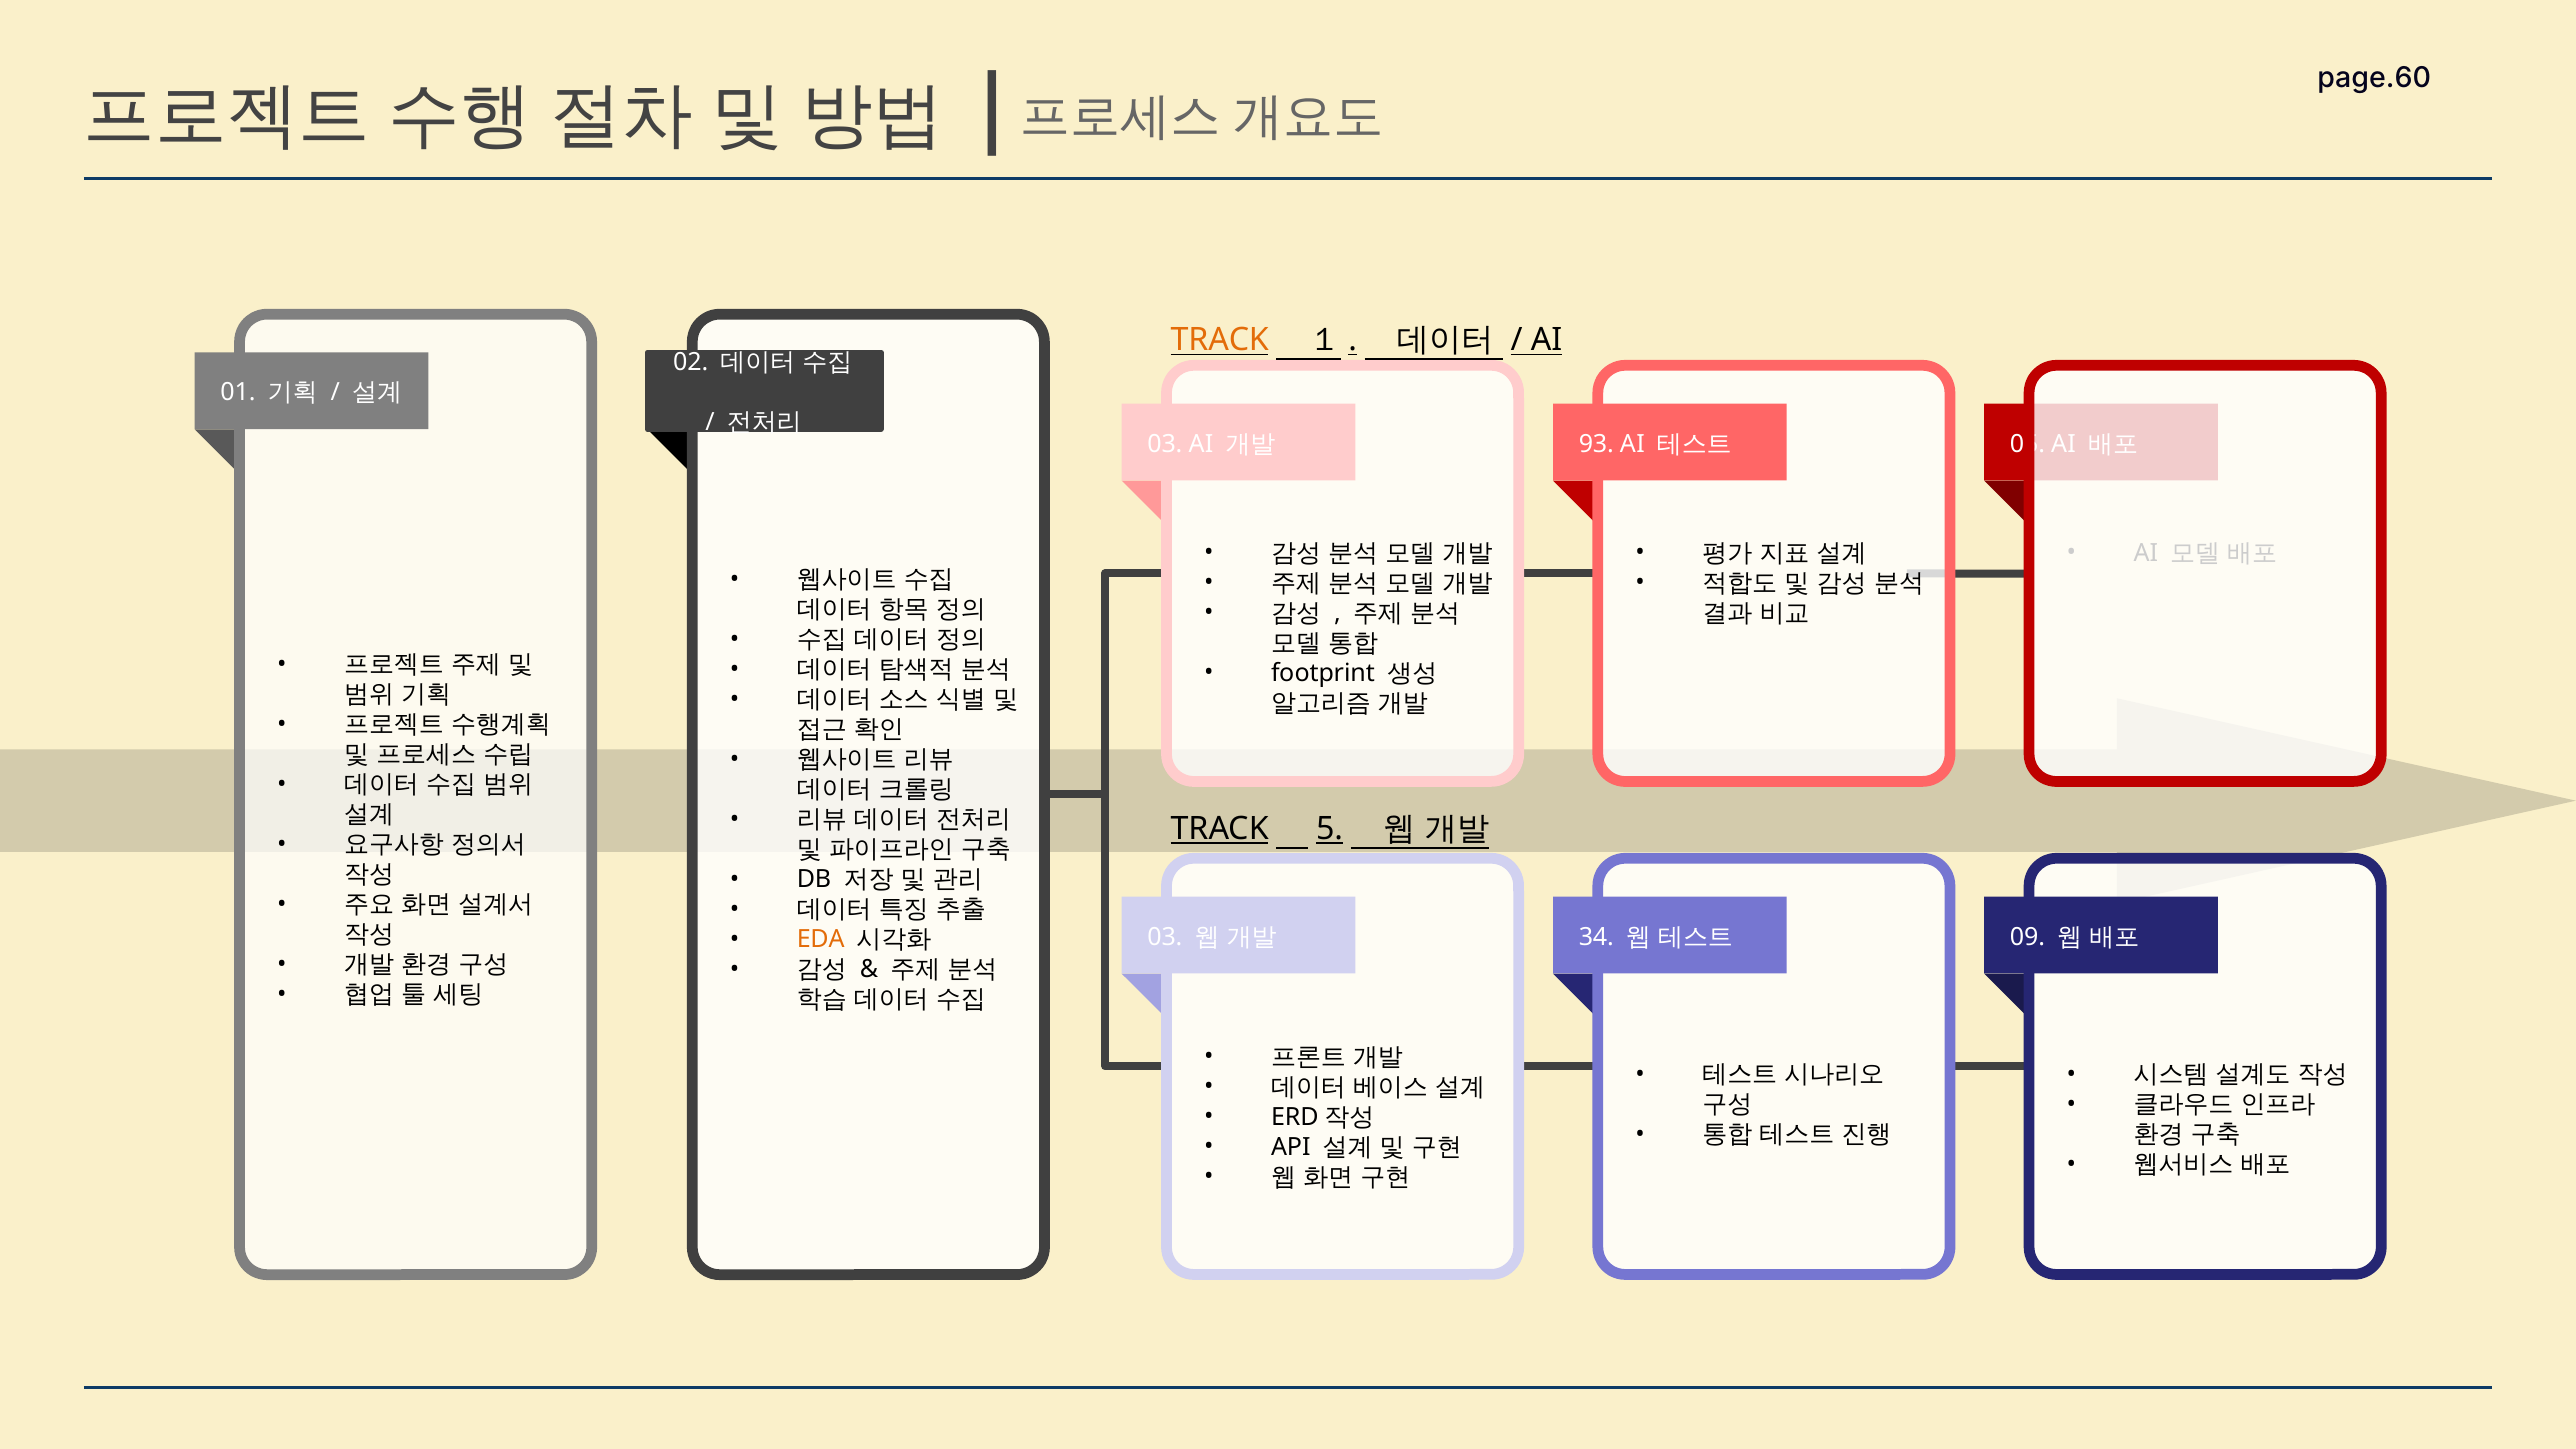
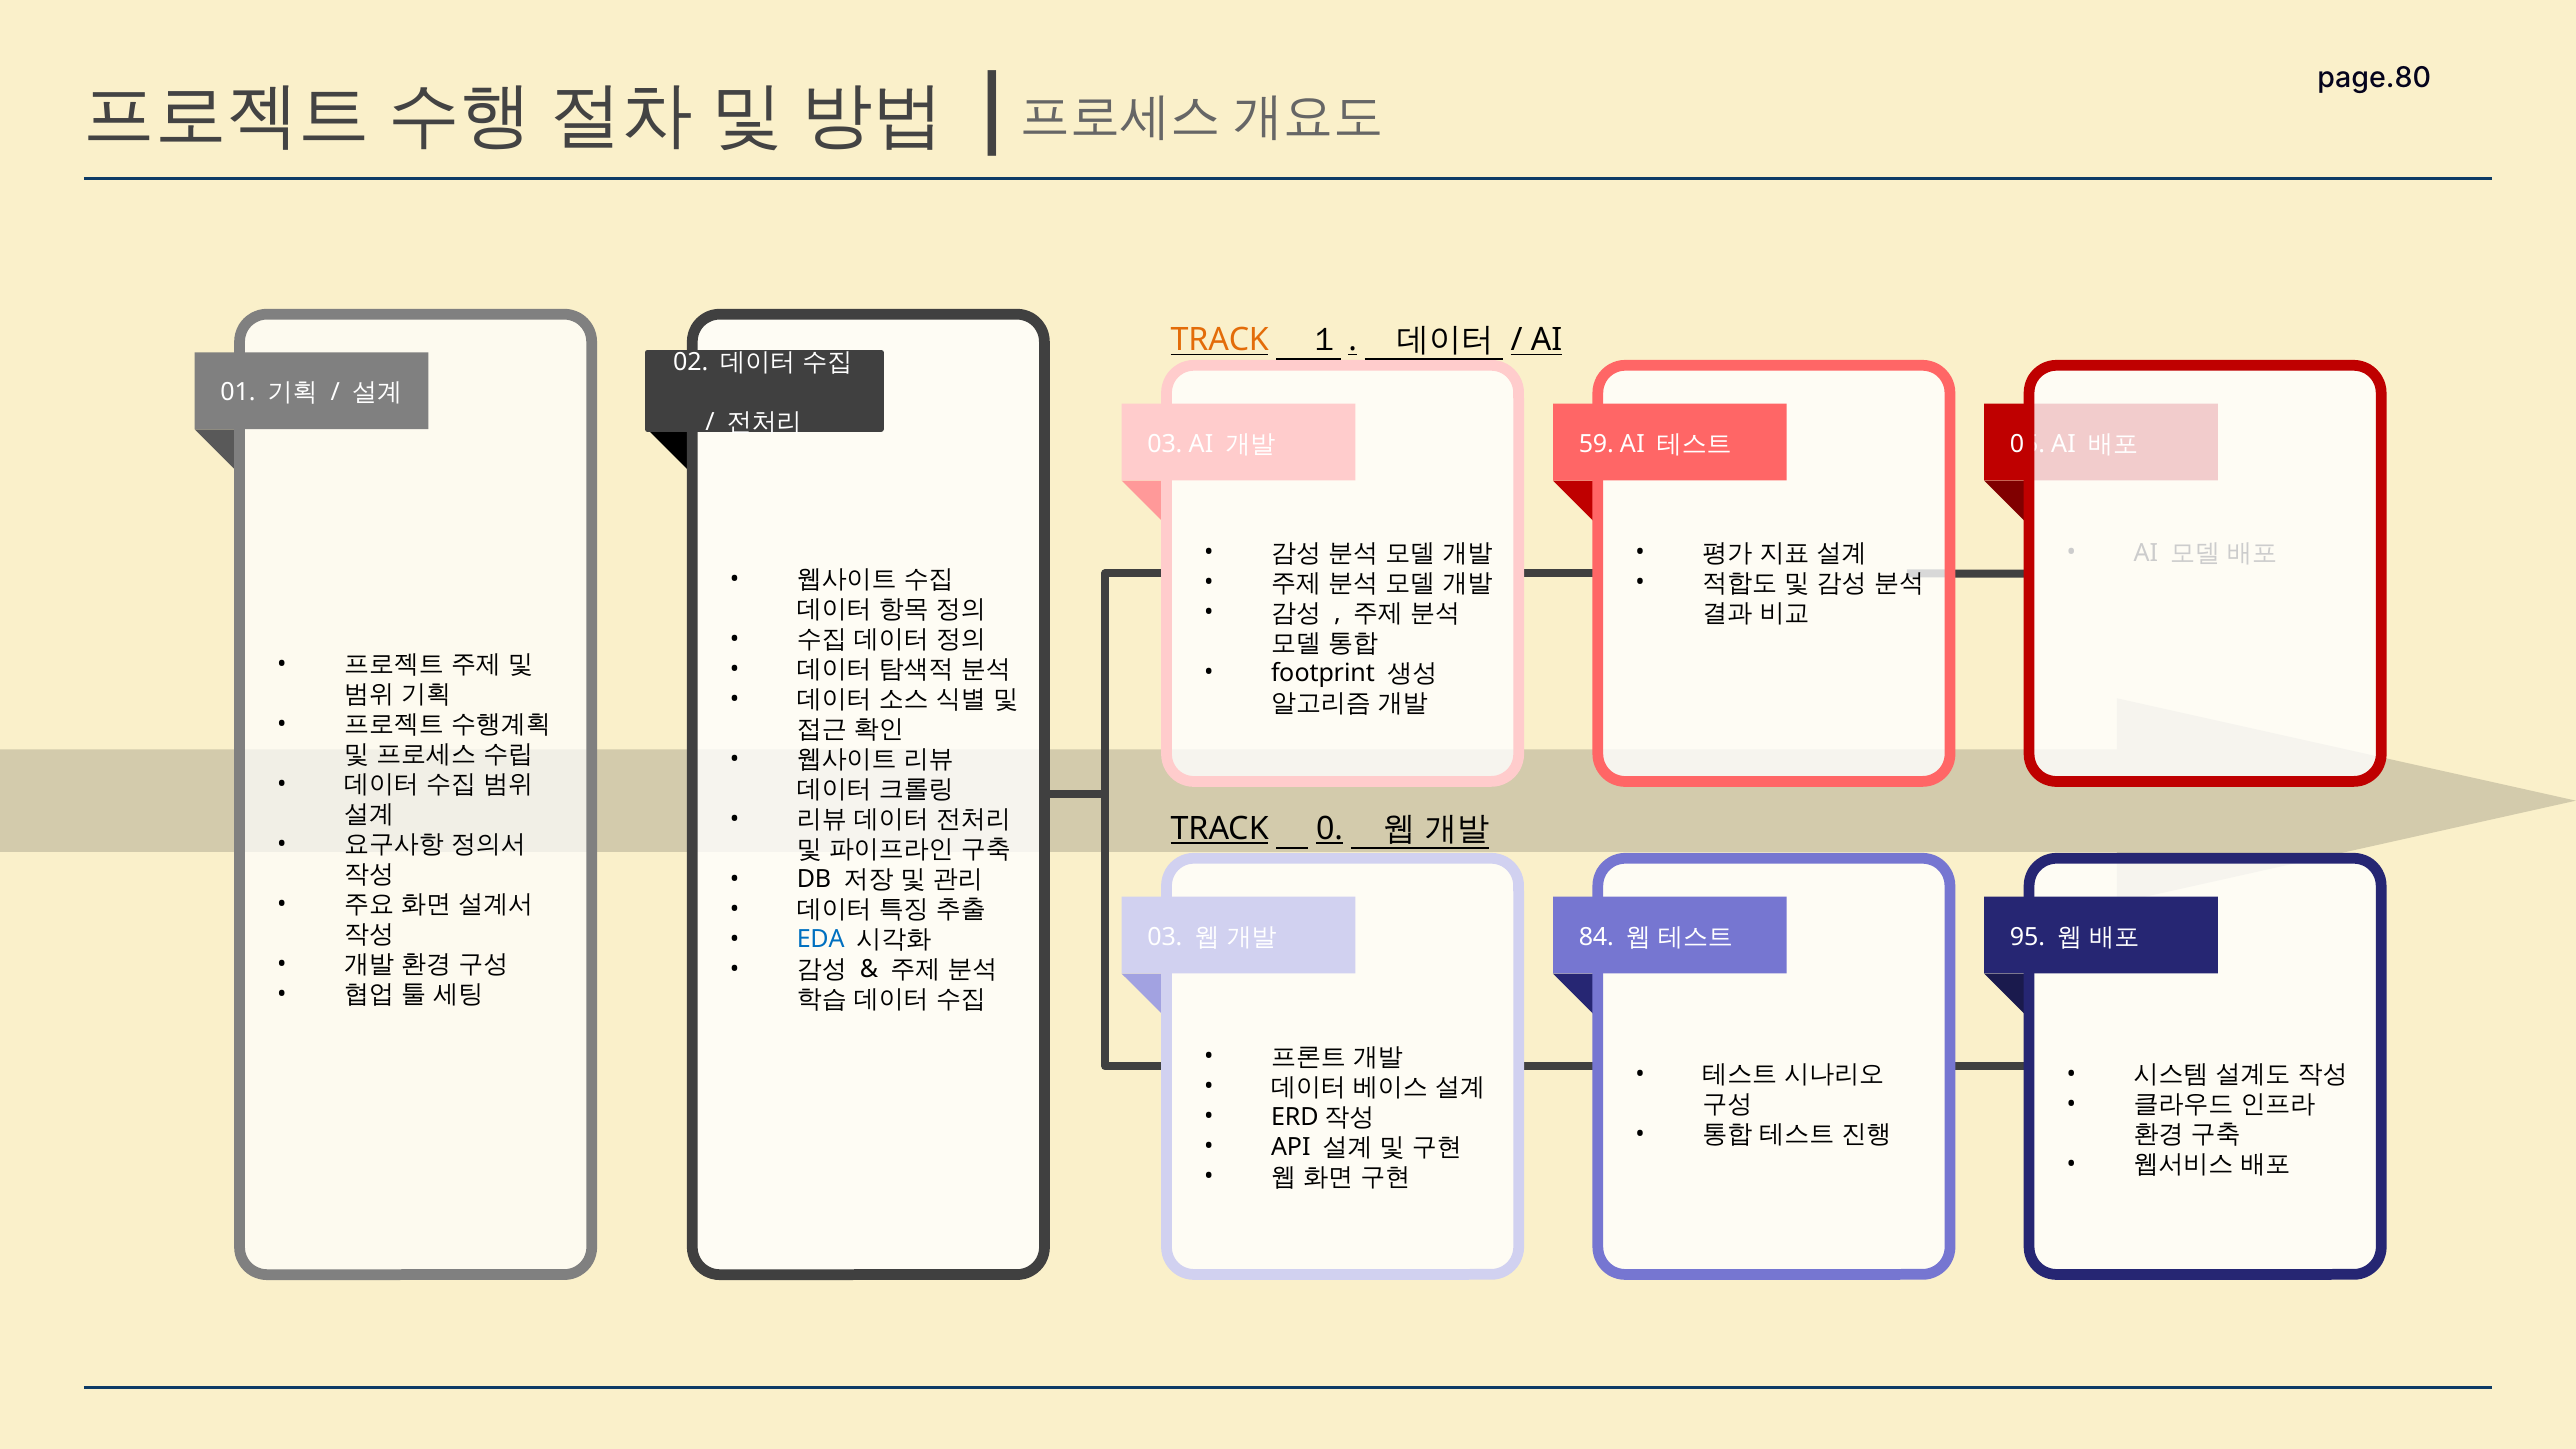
page.60: page.60 -> page.80 (2374, 78)
93: 93 -> 59 (1596, 444)
5: 5 -> 0 (1330, 829)
34: 34 -> 84 (1596, 937)
09: 09 -> 95 (2028, 937)
EDA colour: orange -> blue (821, 940)
